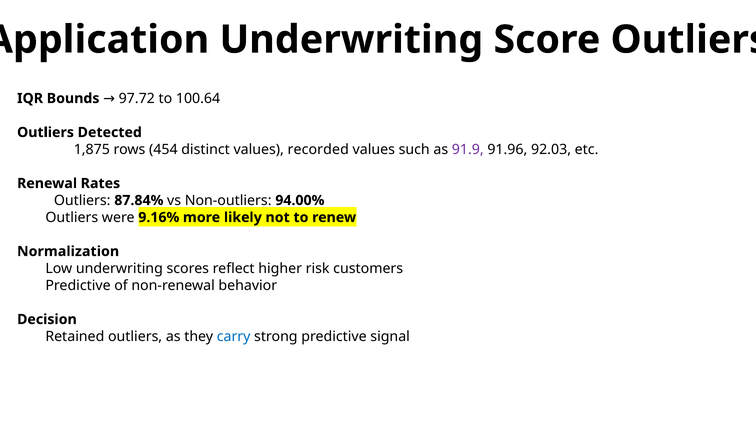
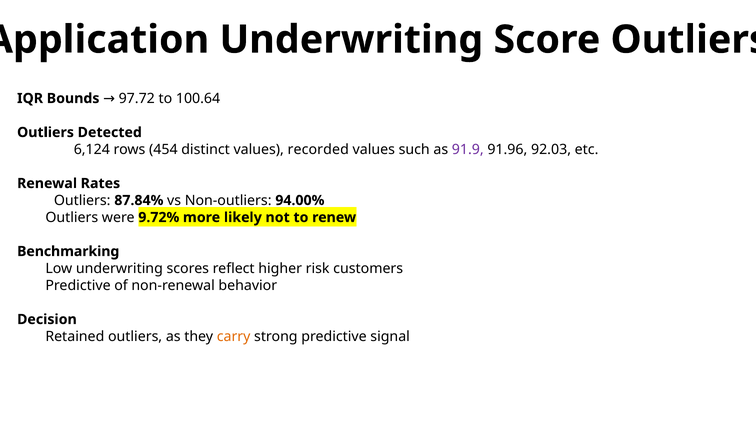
1,875: 1,875 -> 6,124 (92, 149)
9.16%: 9.16% -> 9.72% (159, 218)
Normalization: Normalization -> Benchmarking (68, 252)
carry colour: blue -> orange (234, 337)
